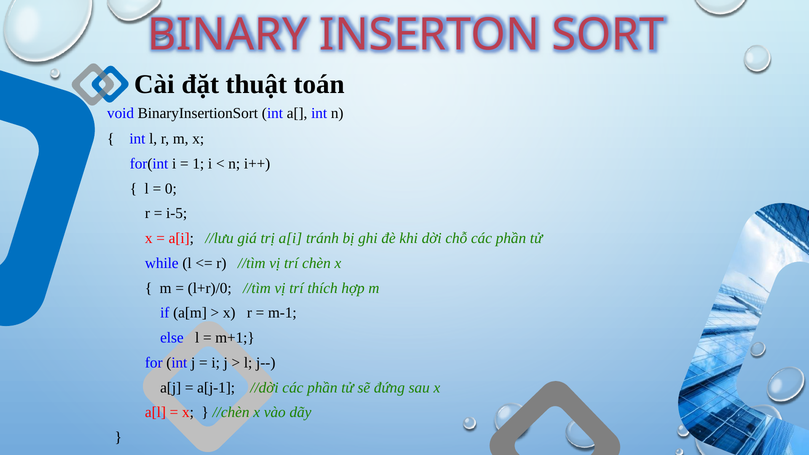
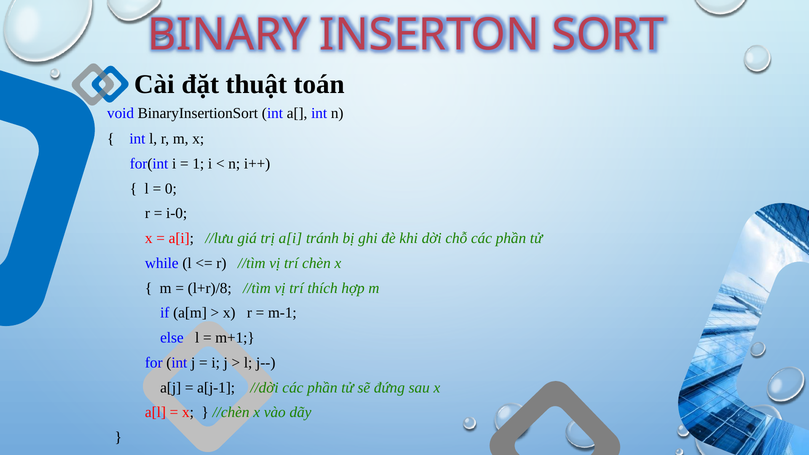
i-5: i-5 -> i-0 (177, 214)
l+r)/0: l+r)/0 -> l+r)/8 (210, 288)
